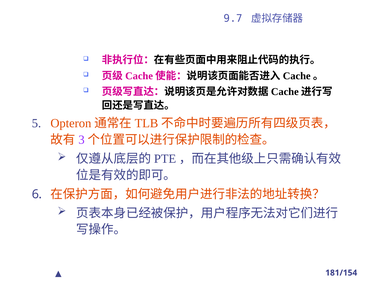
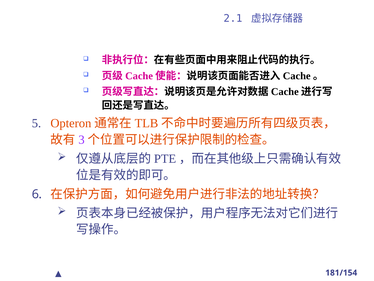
9.7: 9.7 -> 2.1 (233, 18)
